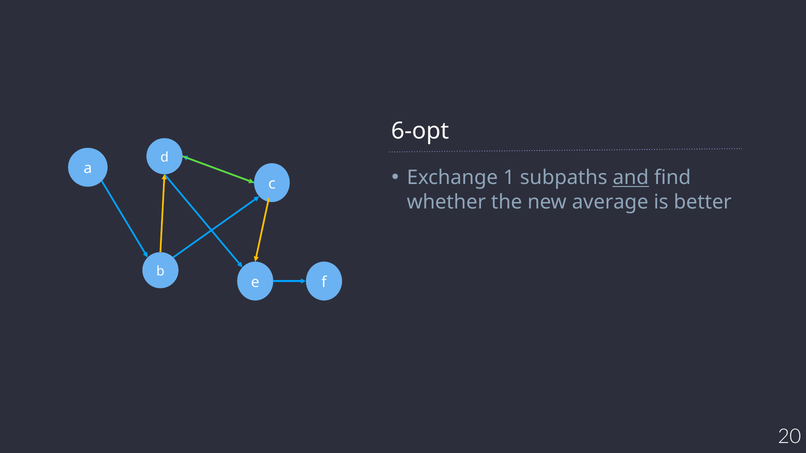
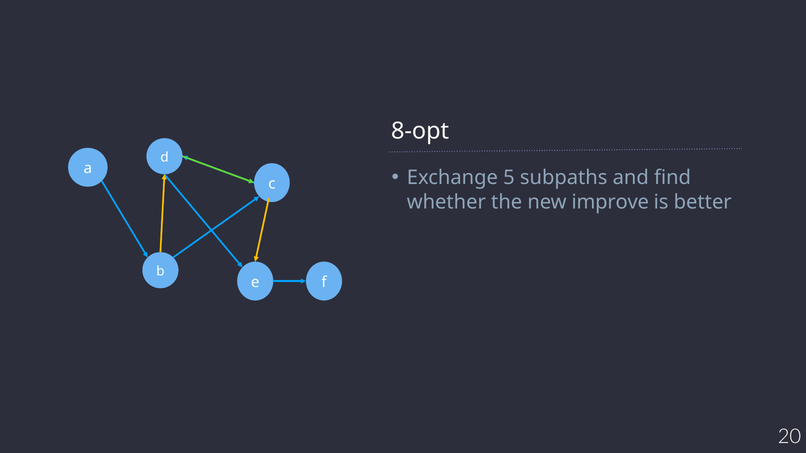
6-opt: 6-opt -> 8-opt (420, 131)
1: 1 -> 5 (509, 178)
and underline: present -> none (631, 178)
average: average -> improve (610, 202)
